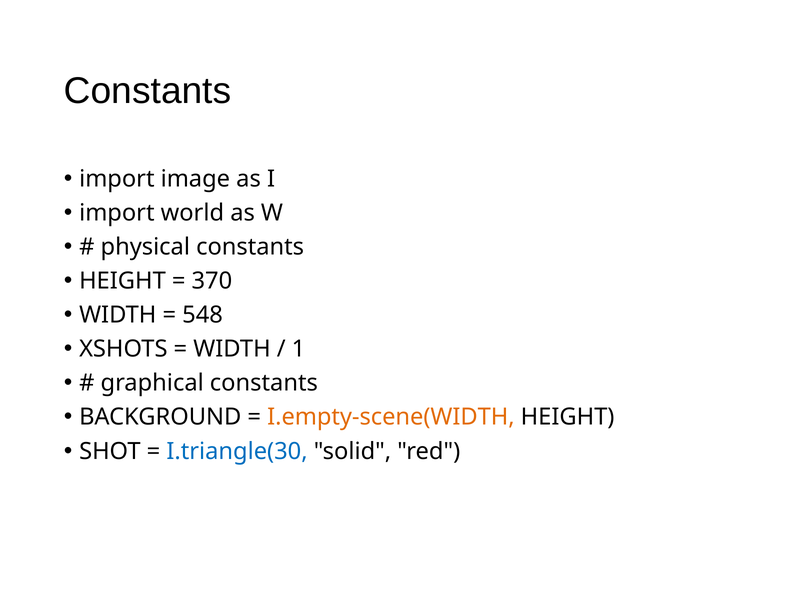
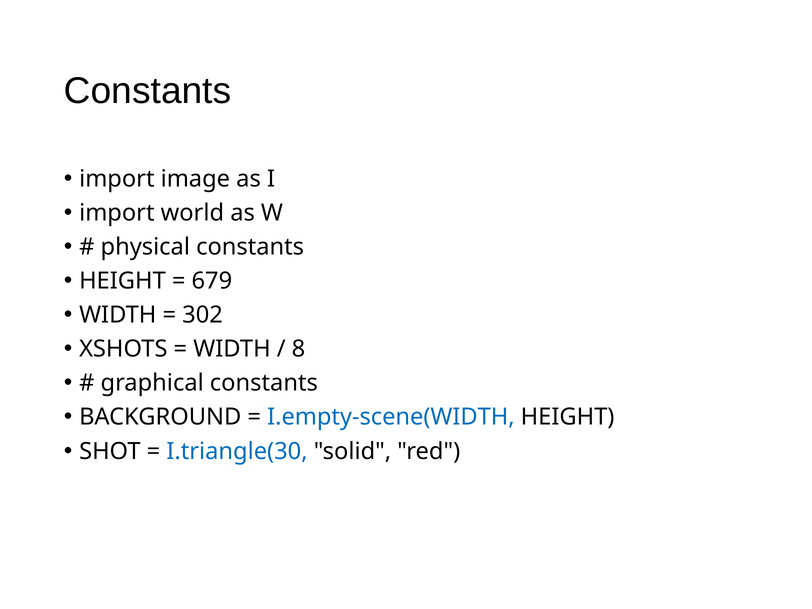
370: 370 -> 679 (212, 281)
548: 548 -> 302 (203, 315)
1: 1 -> 8 (298, 349)
I.empty-scene(WIDTH colour: orange -> blue (391, 417)
